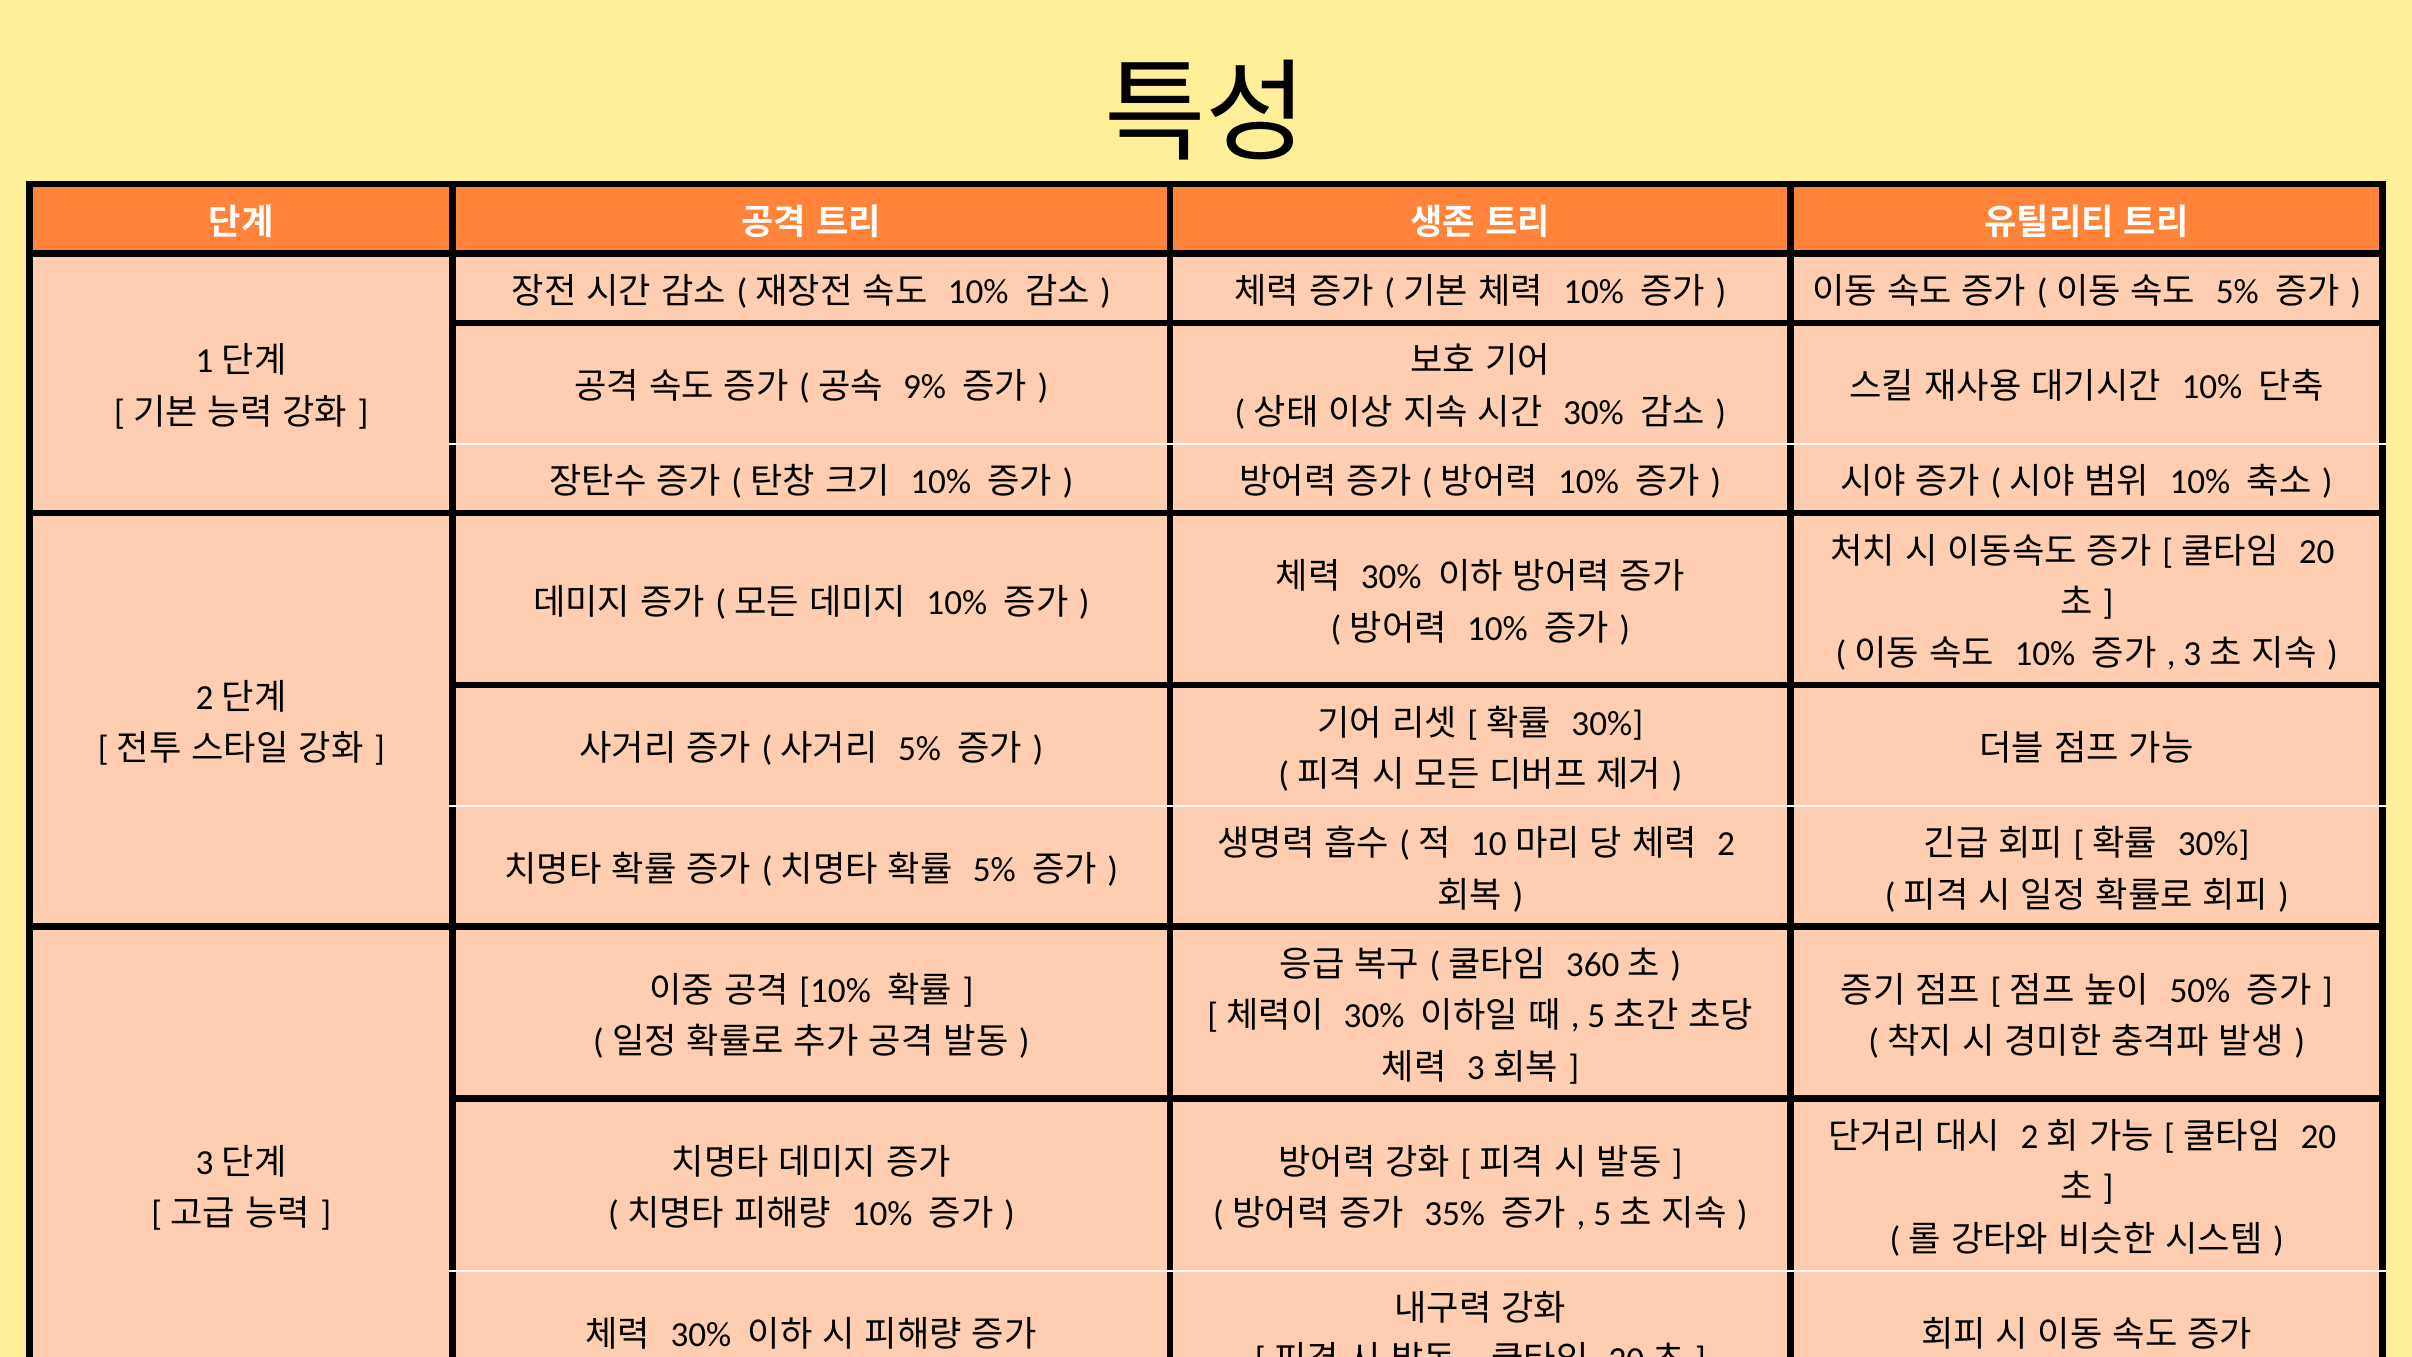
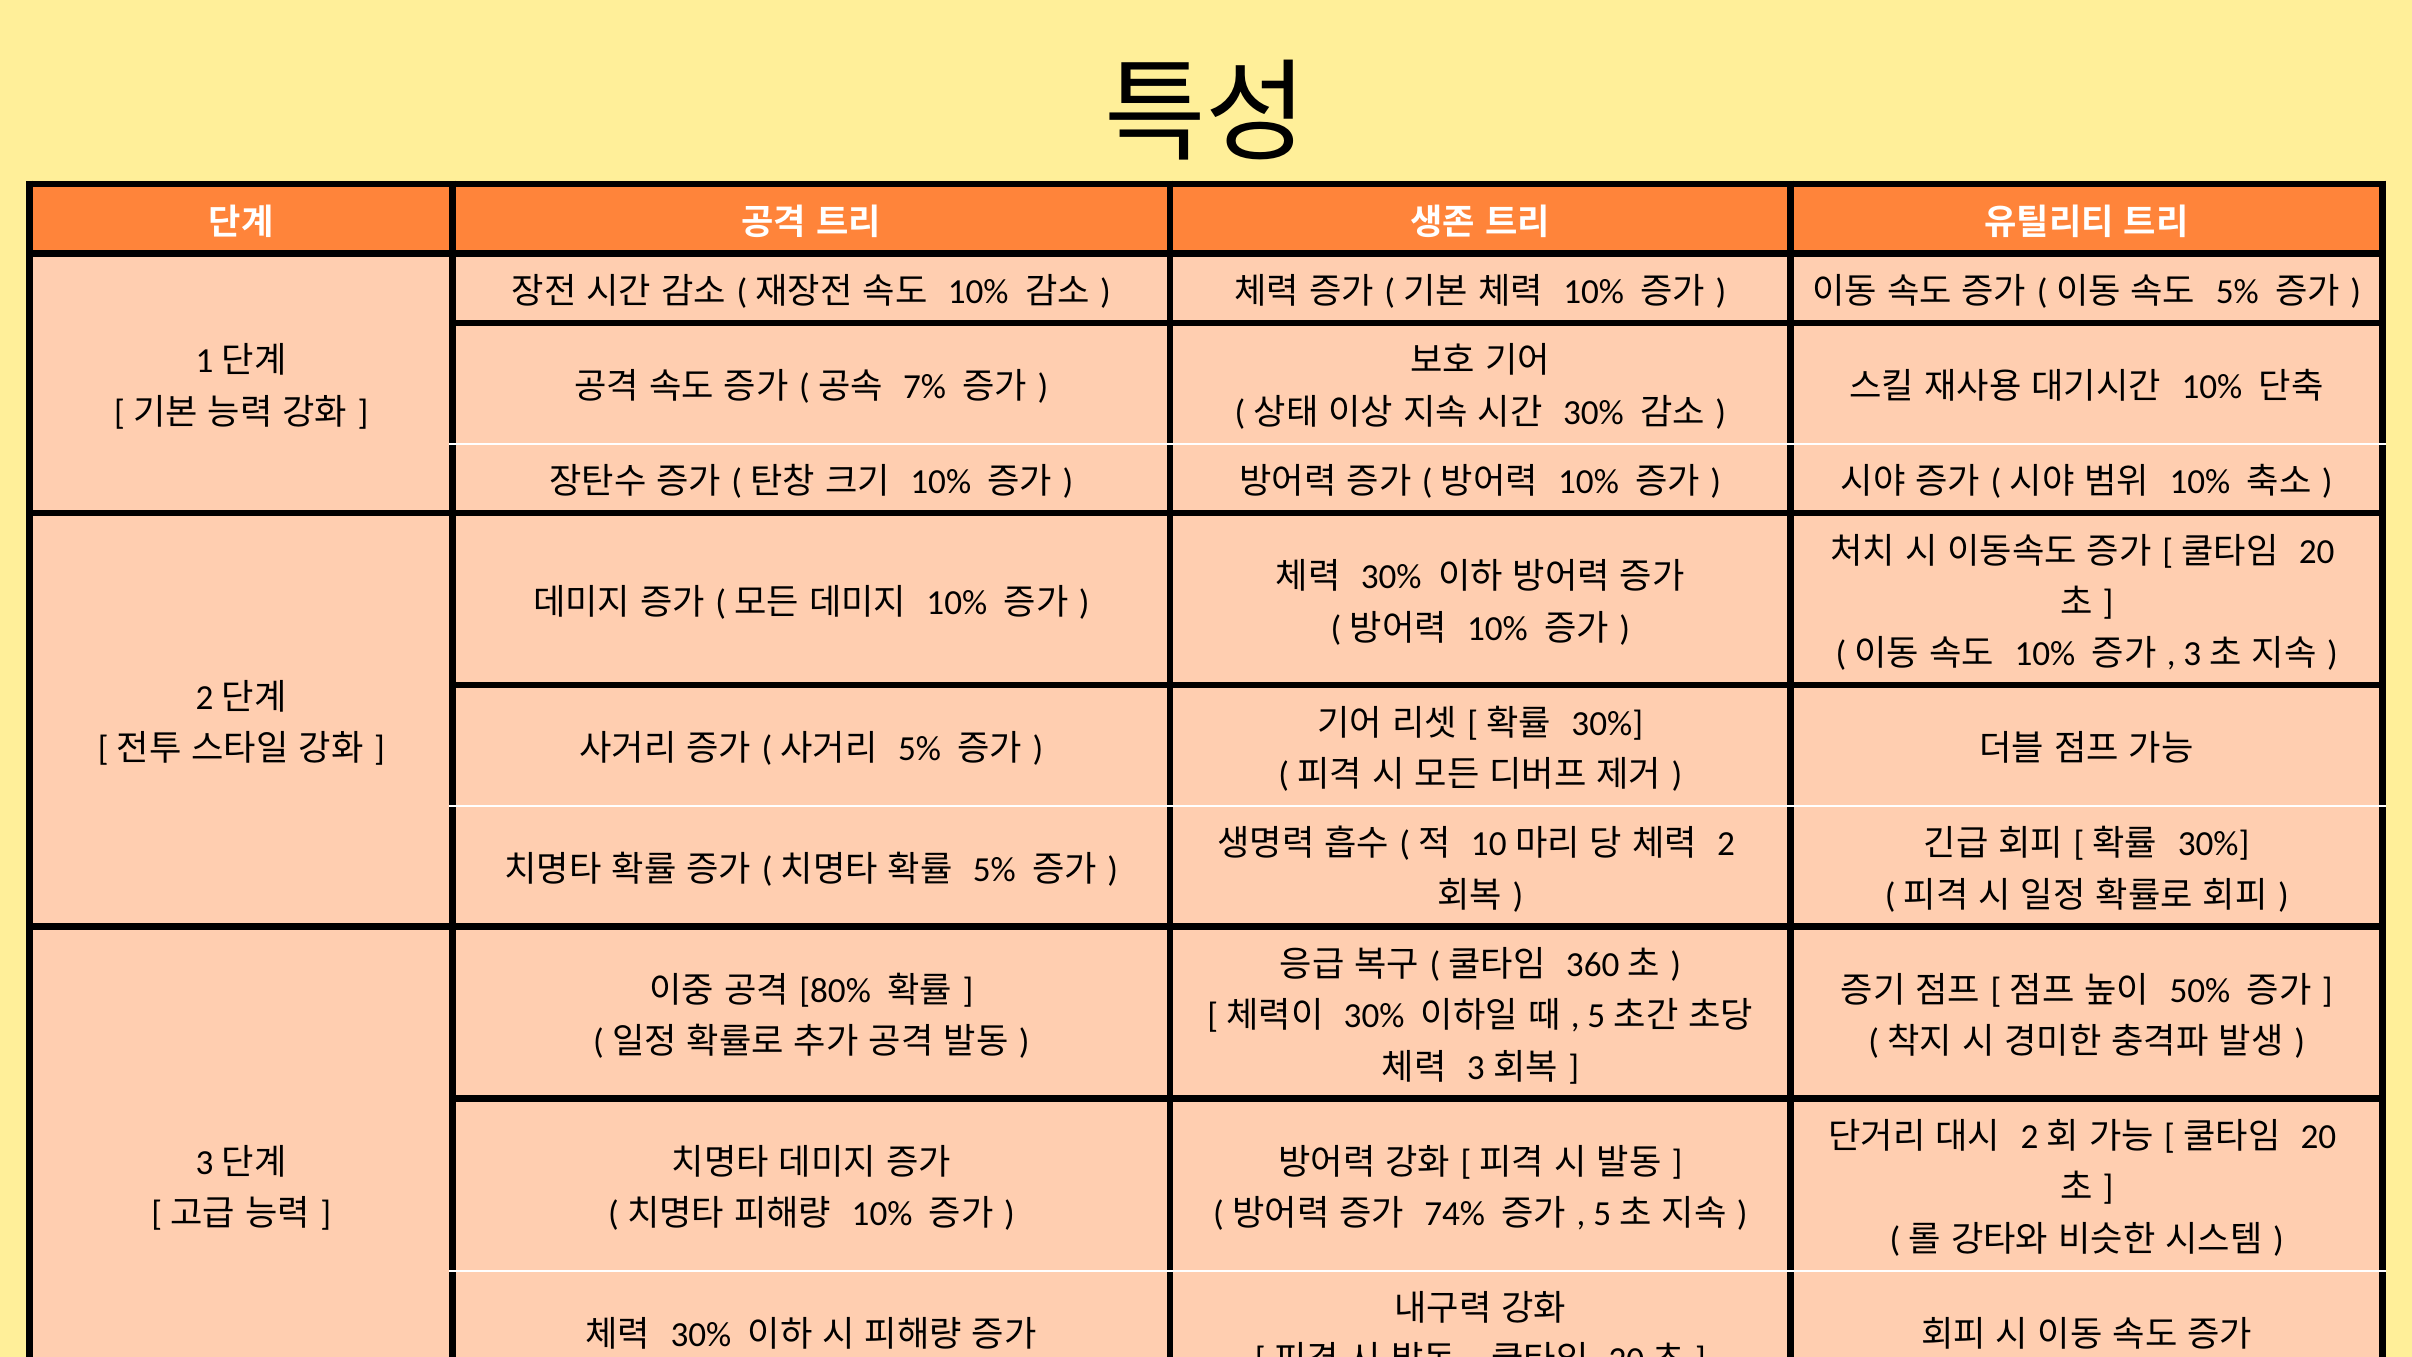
9%: 9% -> 7% (925, 387)
10%: 10% -> 80% (835, 990)
35%: 35% -> 74% (1455, 1214)
